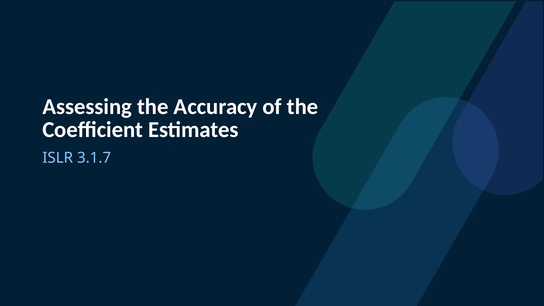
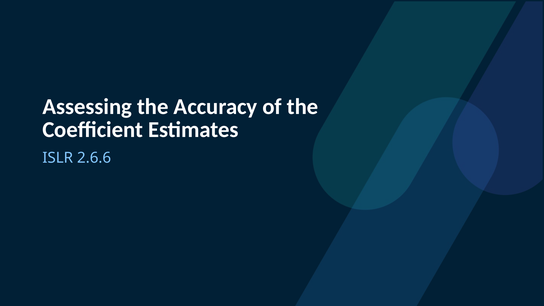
3.1.7: 3.1.7 -> 2.6.6 (94, 158)
